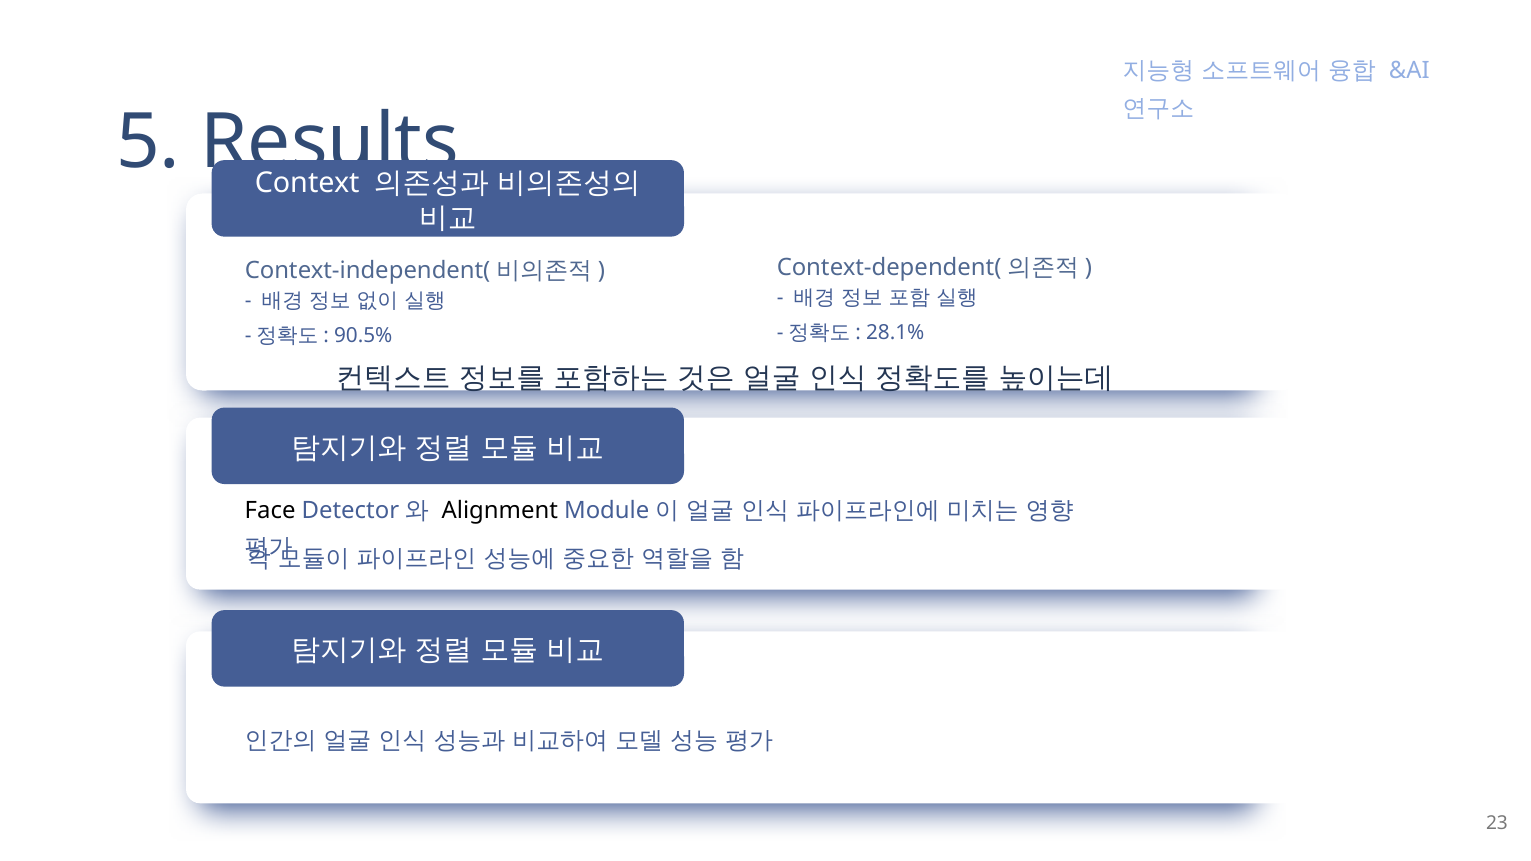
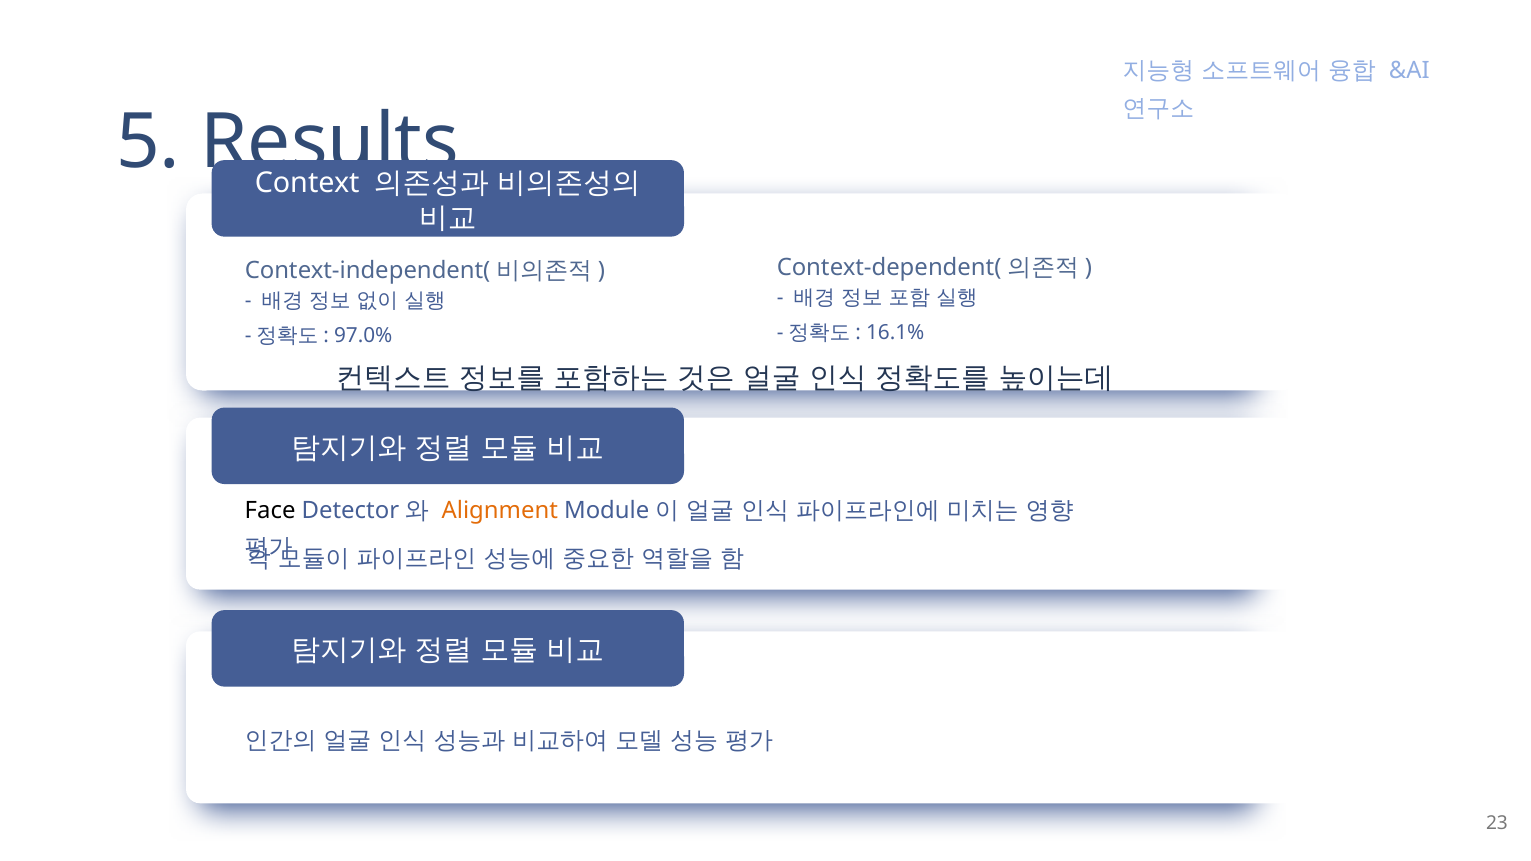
28.1%: 28.1% -> 16.1% (895, 333)
90.5%: 90.5% -> 97.0% (363, 336)
Alignment colour: black -> orange (500, 511)
